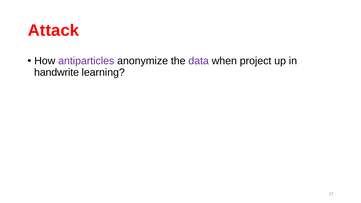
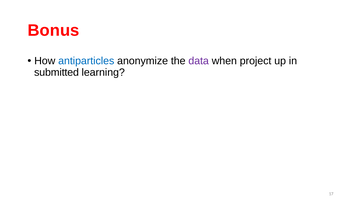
Attack: Attack -> Bonus (53, 30)
antiparticles colour: purple -> blue (86, 61)
handwrite: handwrite -> submitted (57, 72)
